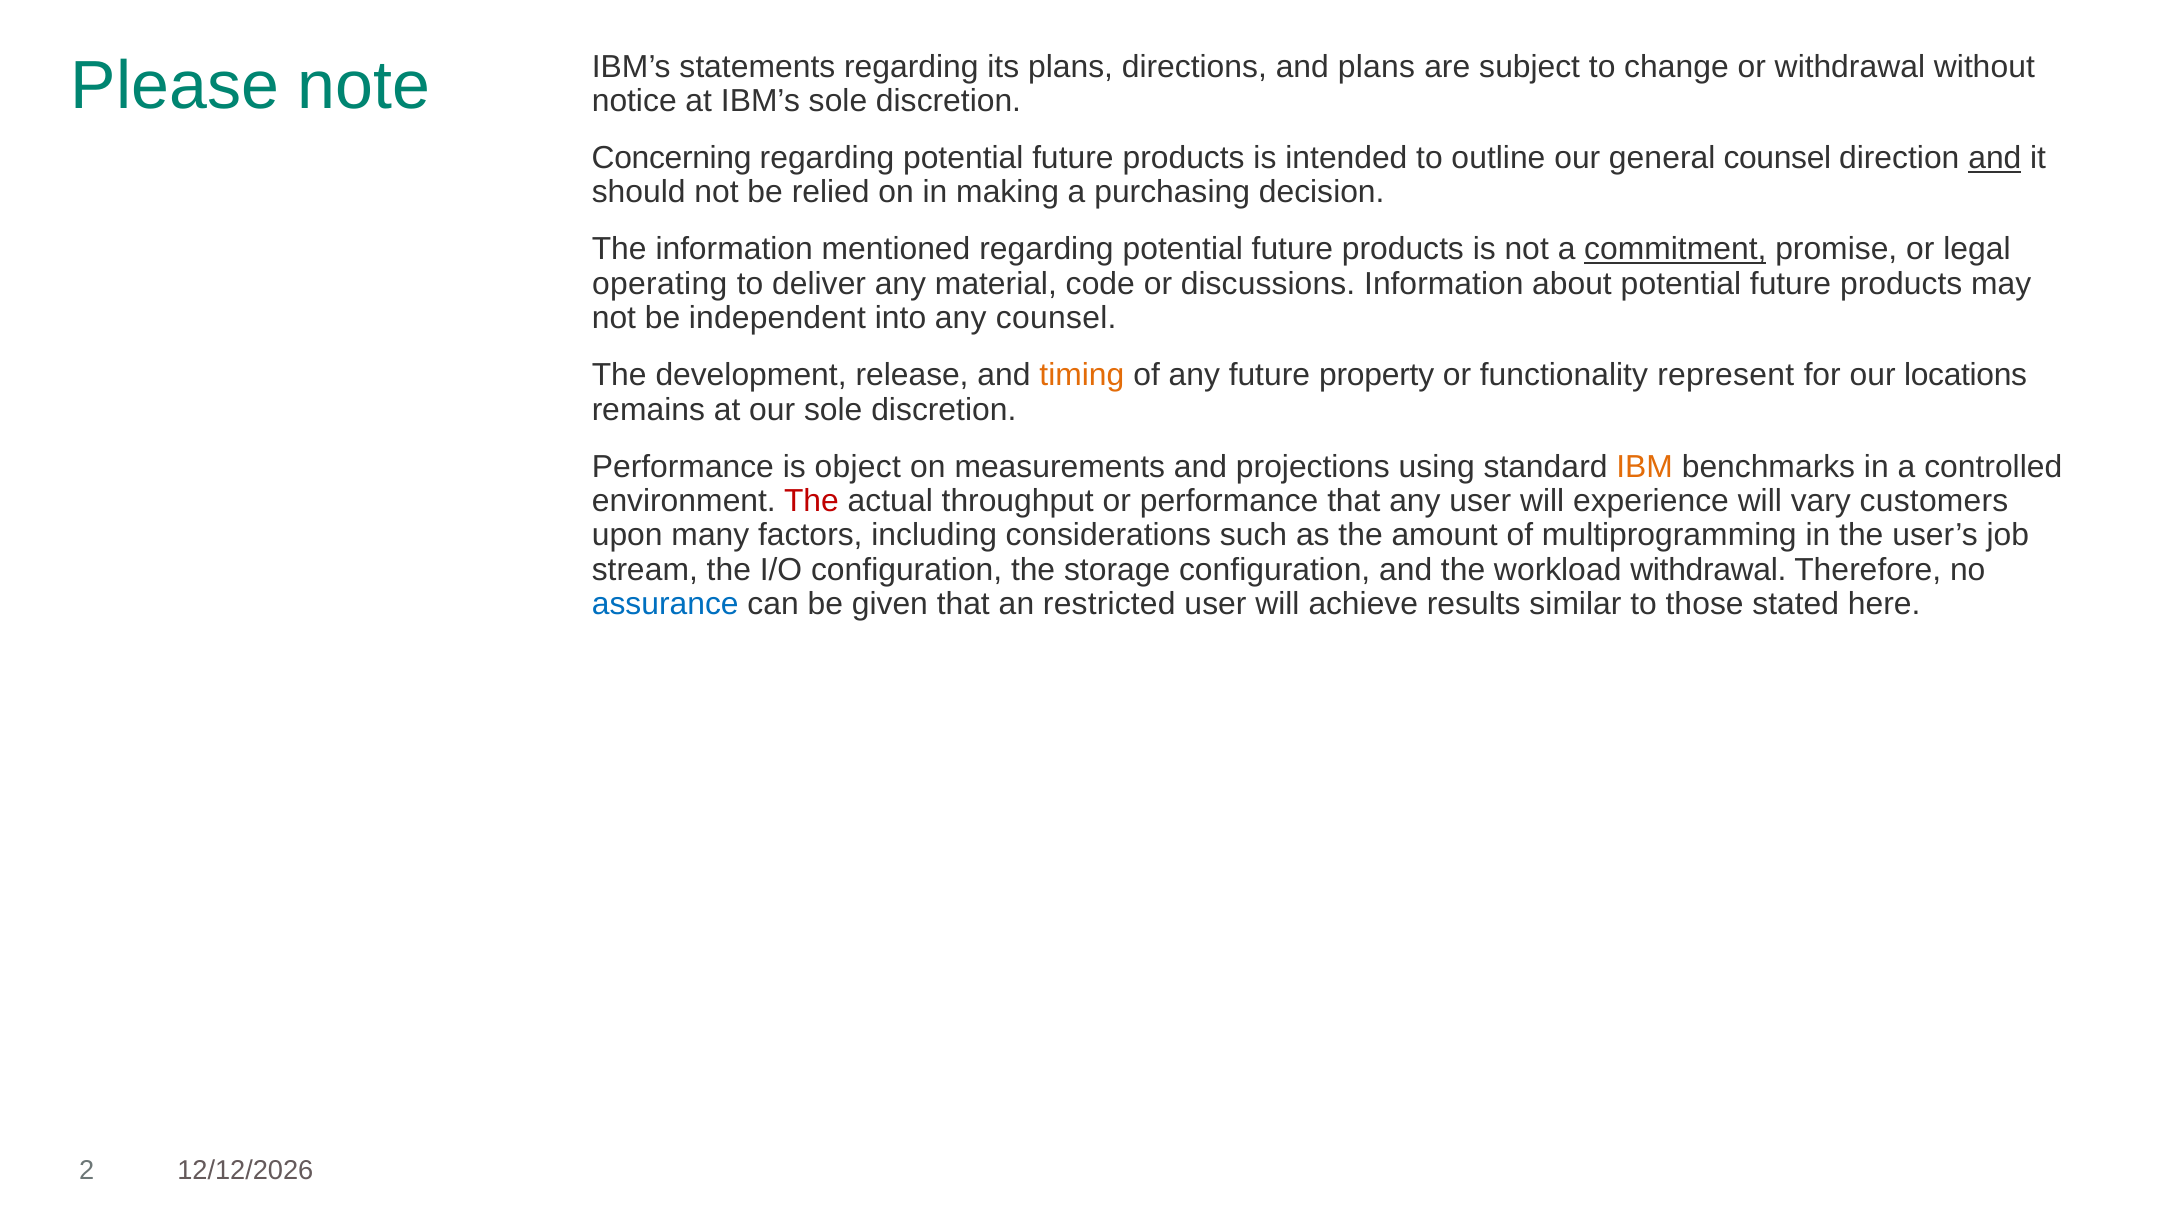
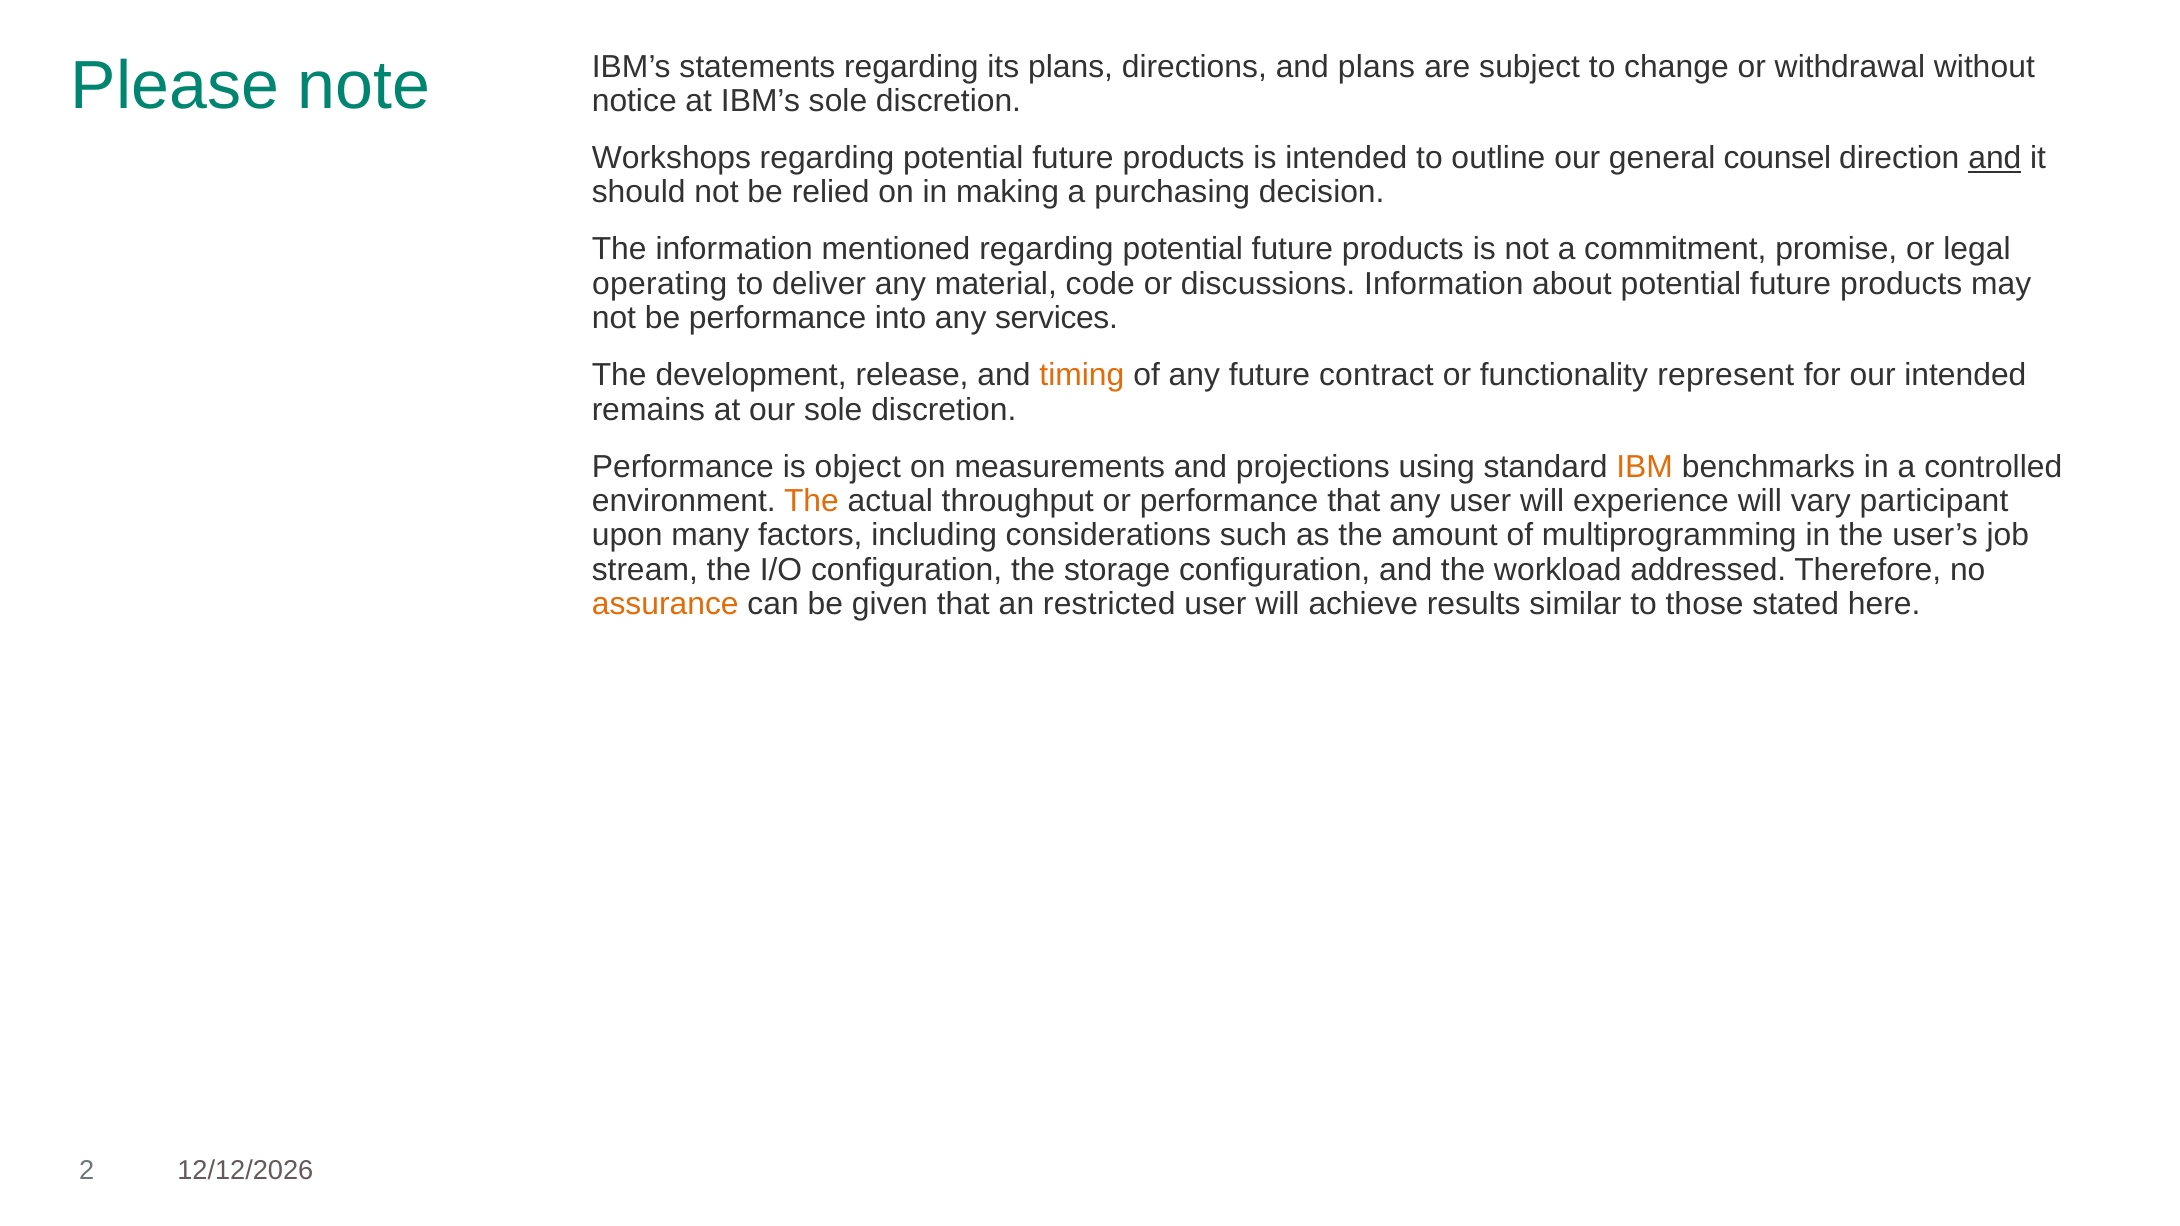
Concerning: Concerning -> Workshops (671, 158)
commitment underline: present -> none (1675, 249)
be independent: independent -> performance (778, 318)
any counsel: counsel -> services (1056, 318)
property: property -> contract (1376, 375)
our locations: locations -> intended (1965, 375)
The colour: red -> orange (811, 501)
customers: customers -> participant (1934, 501)
workload withdrawal: withdrawal -> addressed (1708, 570)
assurance colour: blue -> orange (665, 604)
